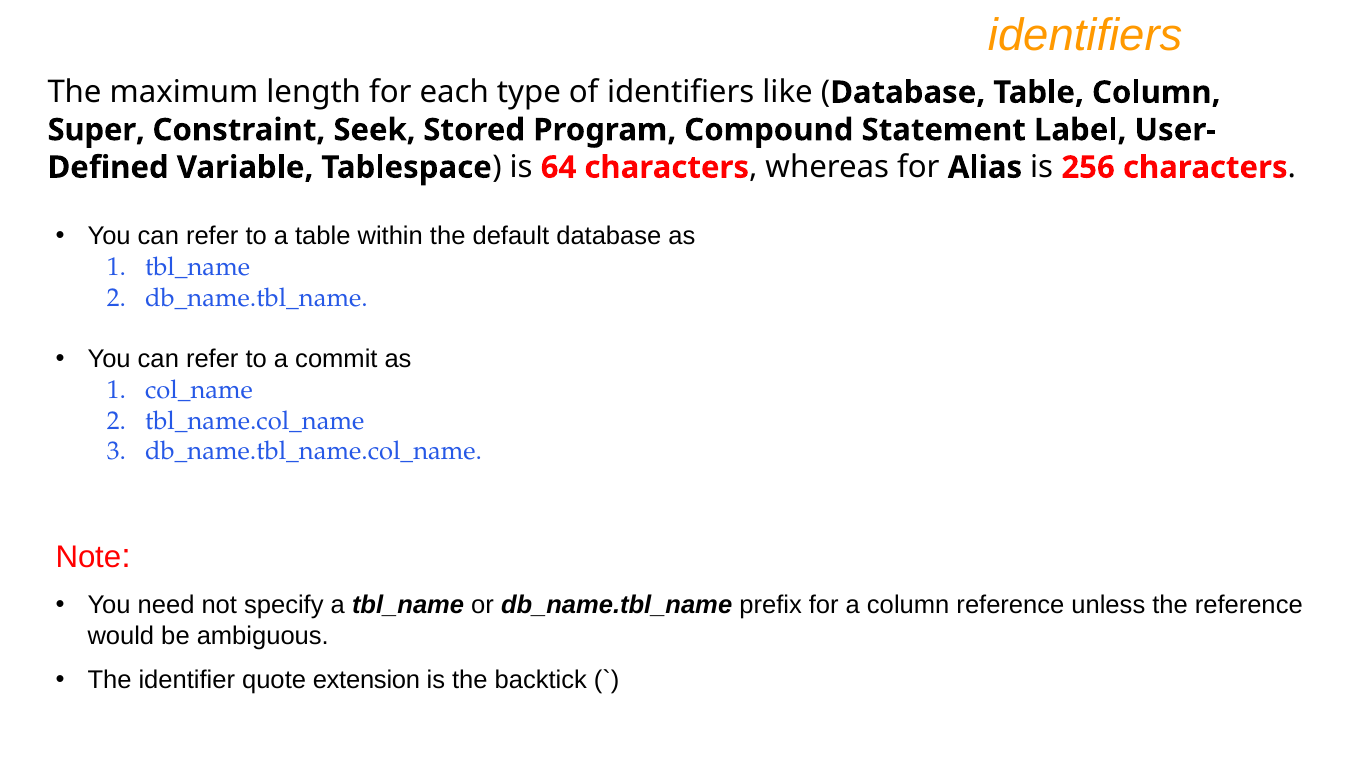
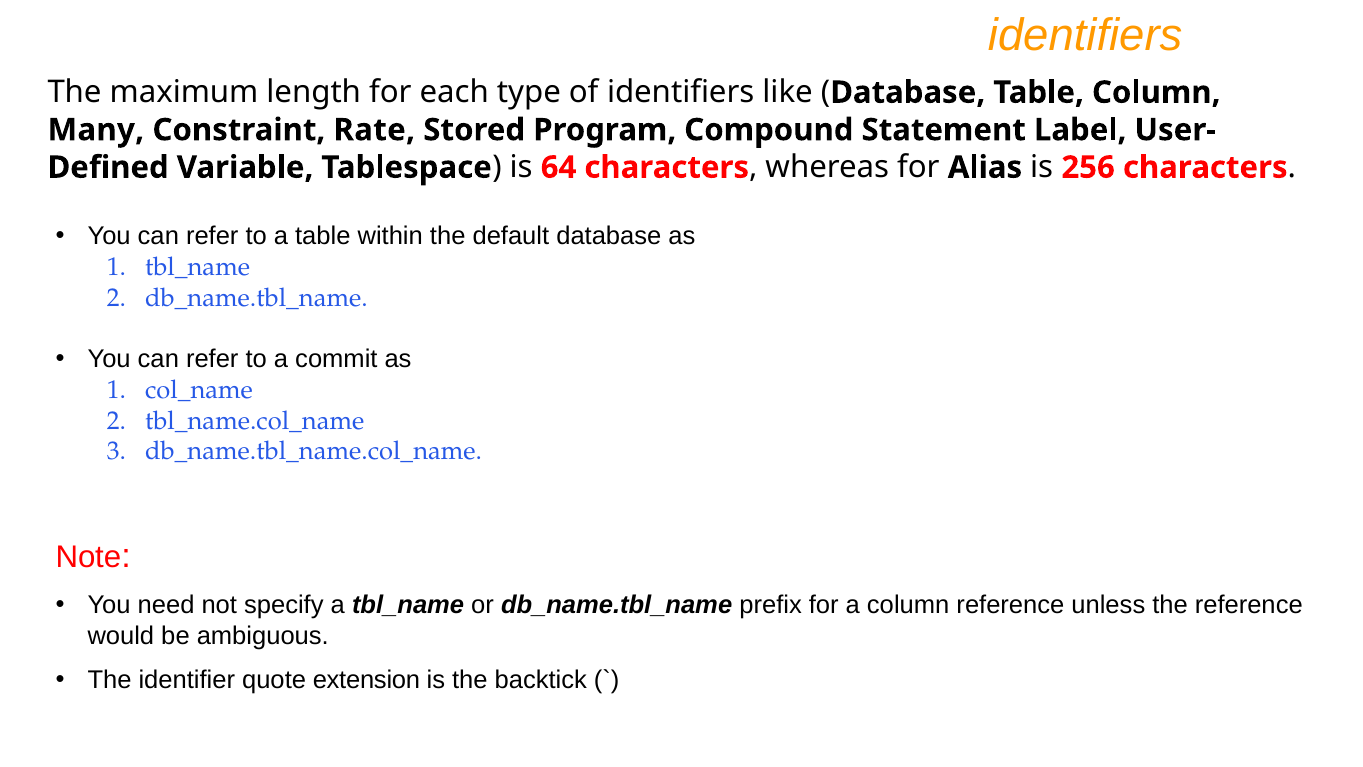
Super: Super -> Many (96, 130)
Seek: Seek -> Rate (374, 130)
